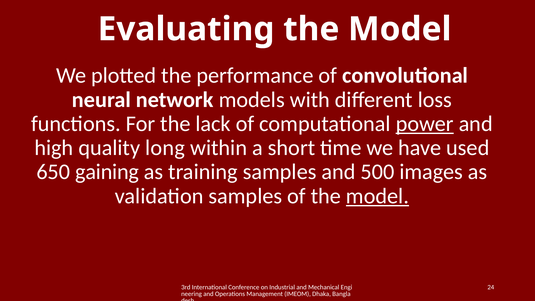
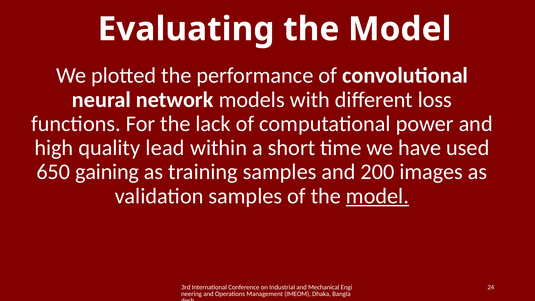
power underline: present -> none (425, 124)
long: long -> lead (165, 148)
500: 500 -> 200 (377, 172)
